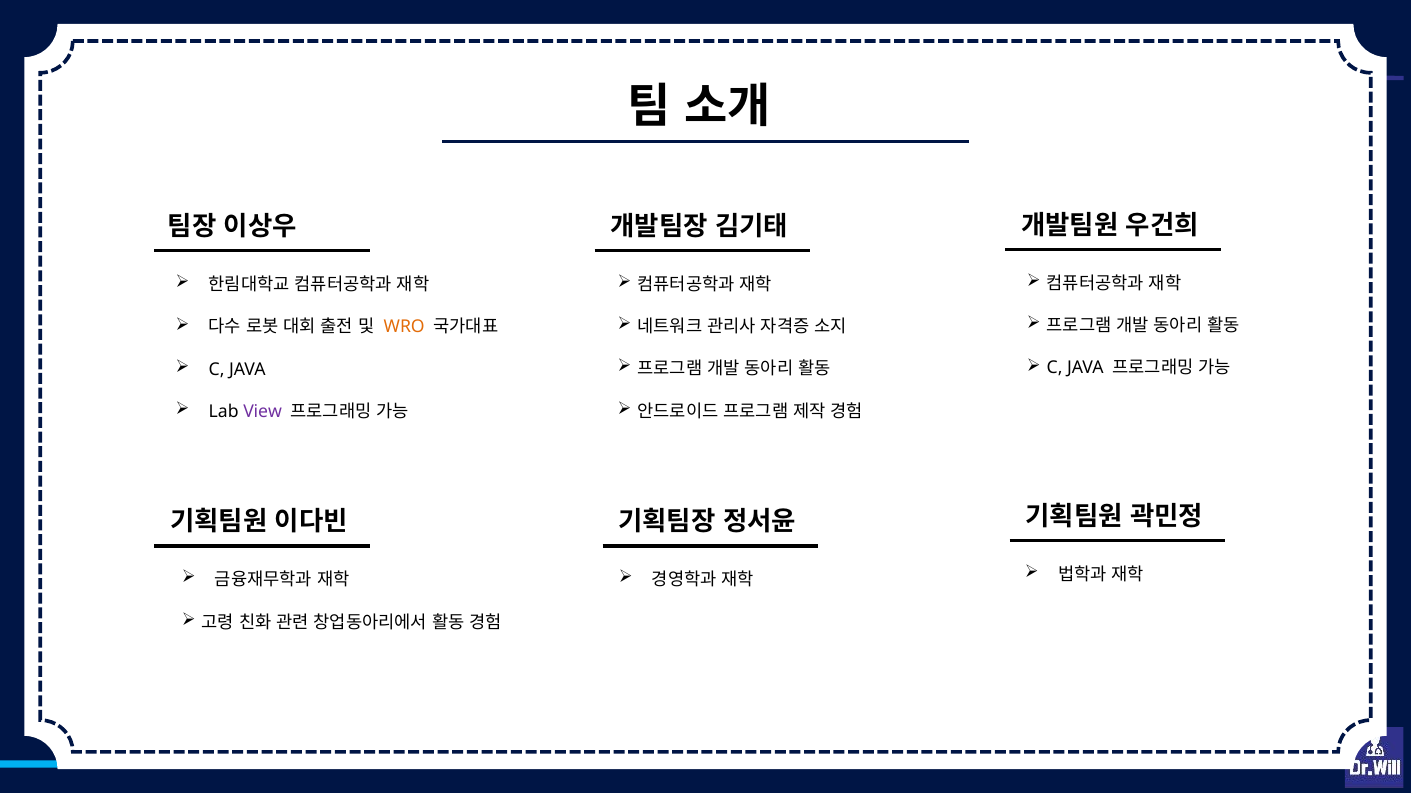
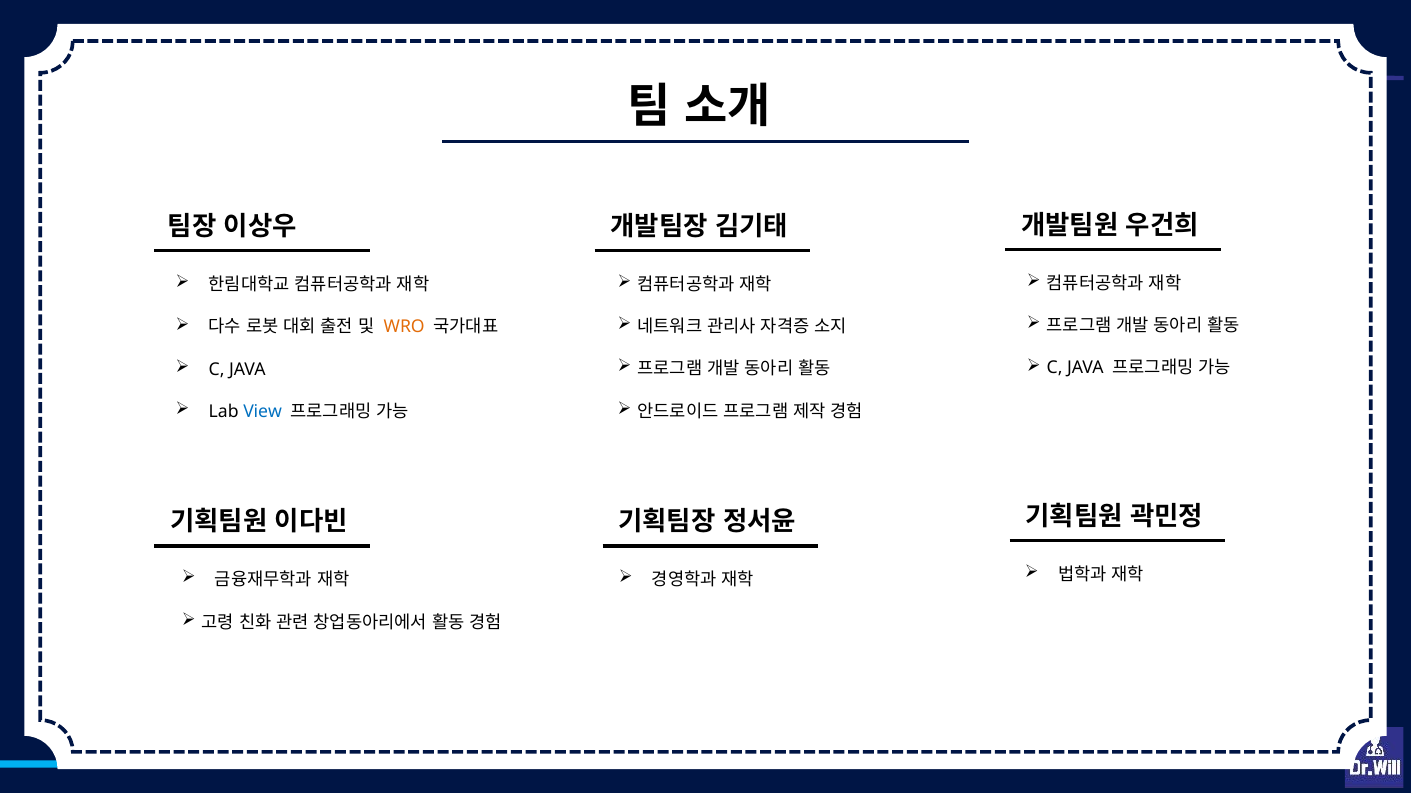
View colour: purple -> blue (263, 412)
